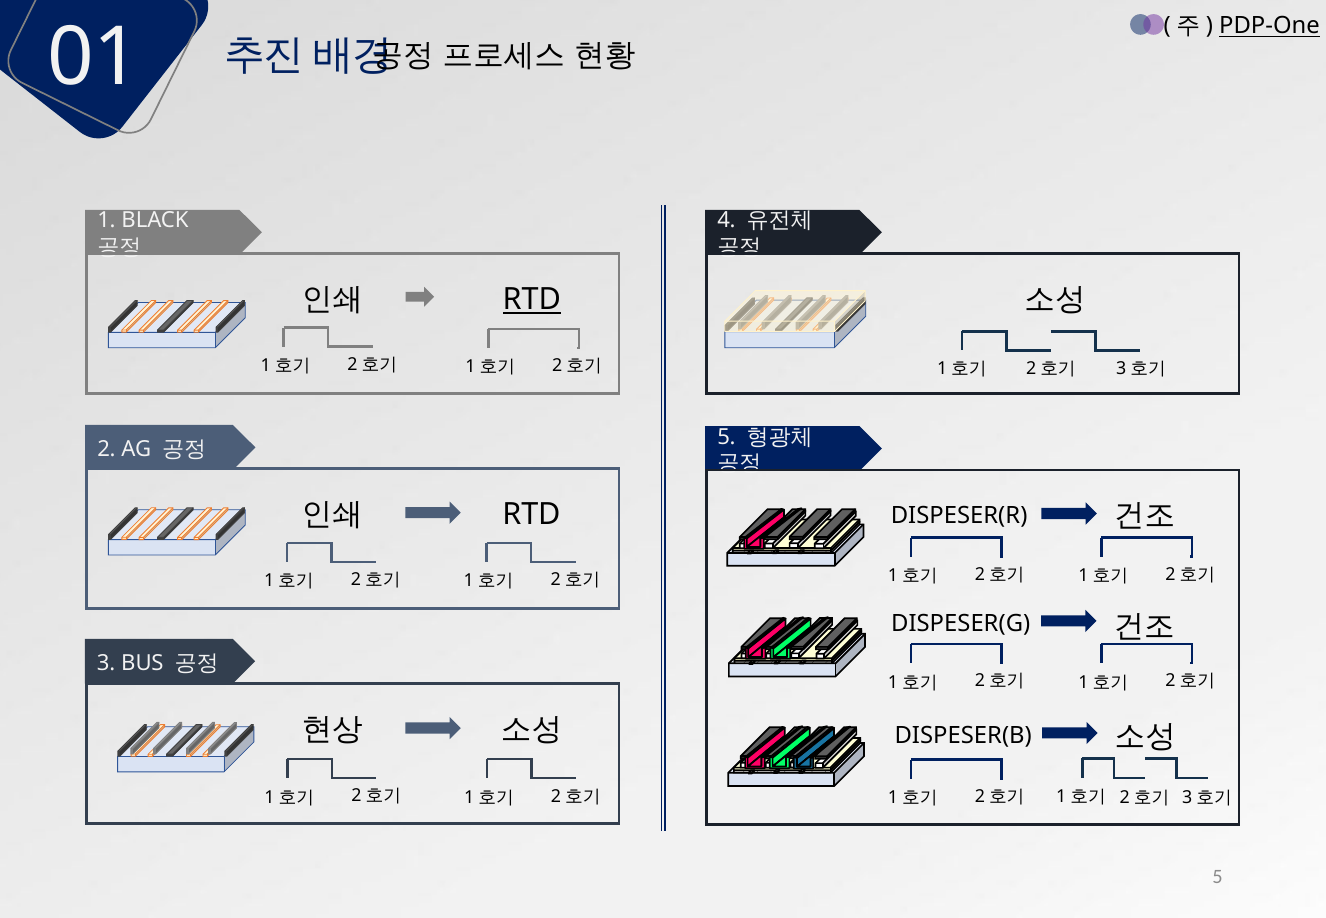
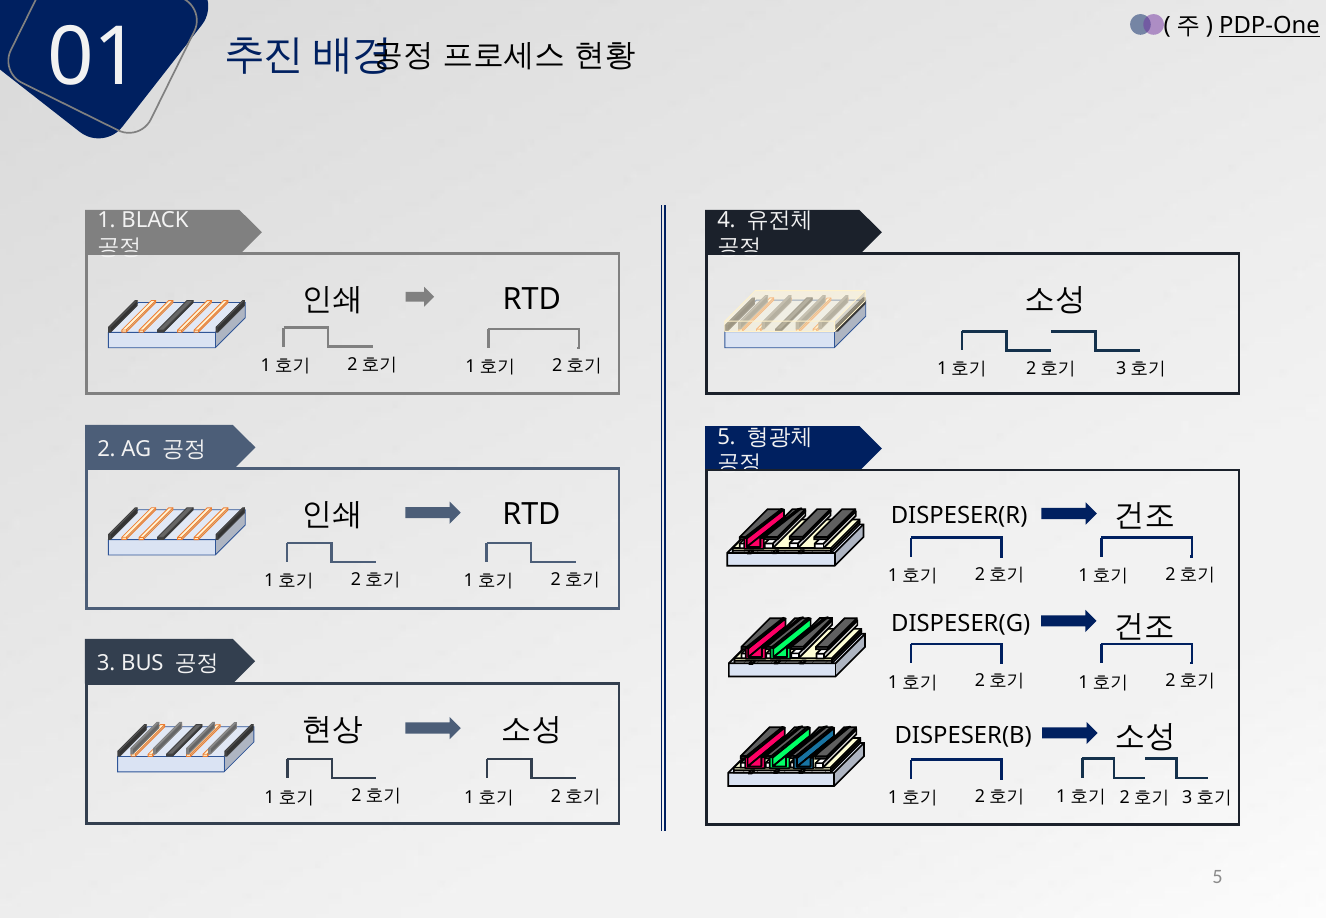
RTD underline: present -> none (532, 300)
